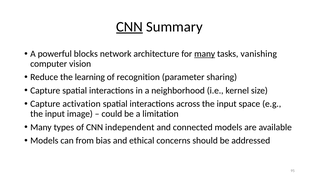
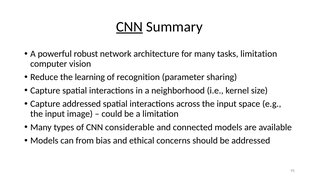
blocks: blocks -> robust (86, 54)
many underline: present -> none (205, 54)
tasks vanishing: vanishing -> limitation (259, 54)
Capture activation: activation -> addressed (82, 104)
independent: independent -> considerable (130, 128)
